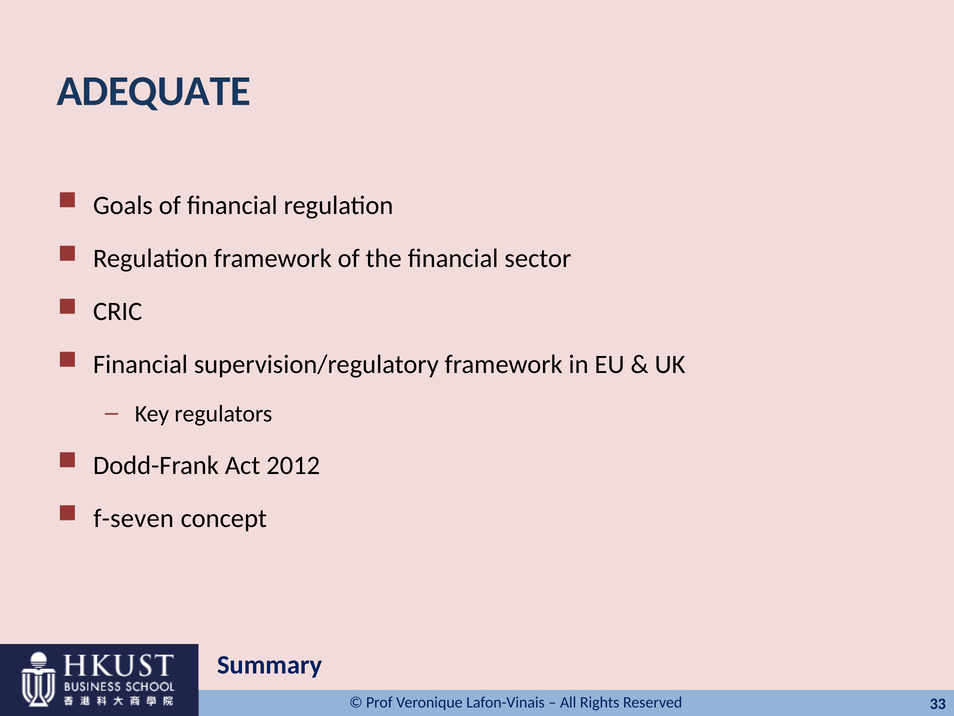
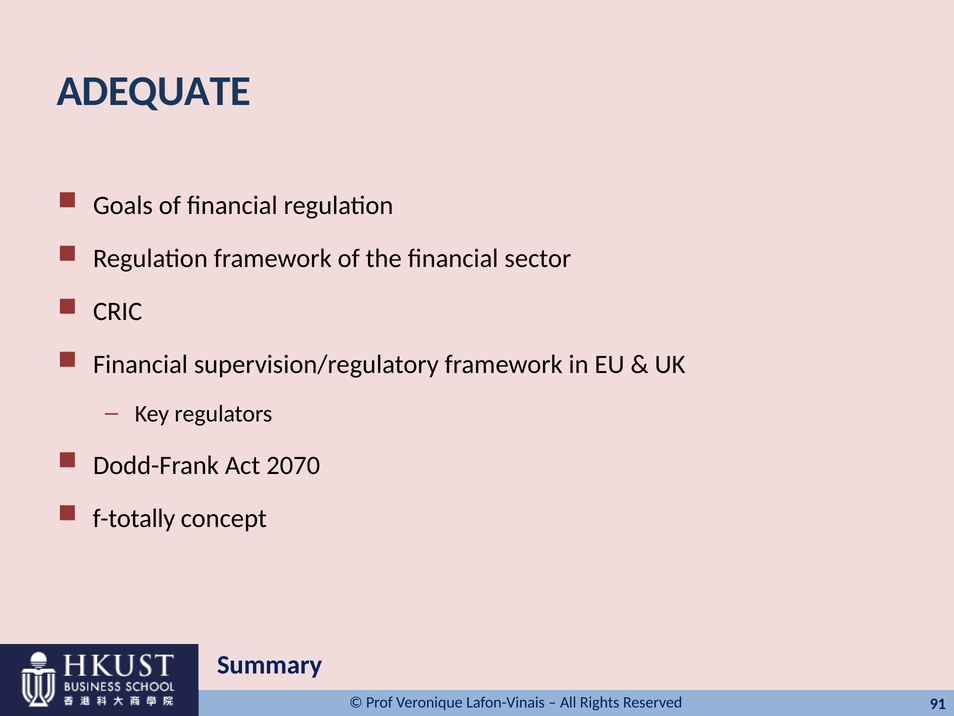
2012: 2012 -> 2070 (293, 465)
f-seven: f-seven -> f-totally (134, 518)
33: 33 -> 91 (938, 703)
